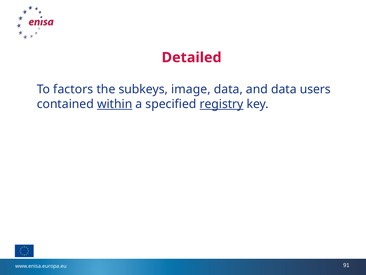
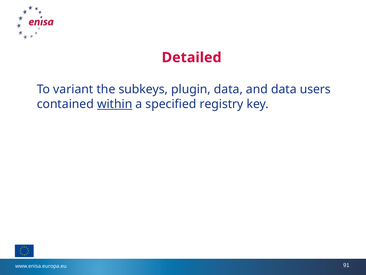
factors: factors -> variant (73, 89)
image: image -> plugin (191, 89)
registry underline: present -> none (222, 104)
